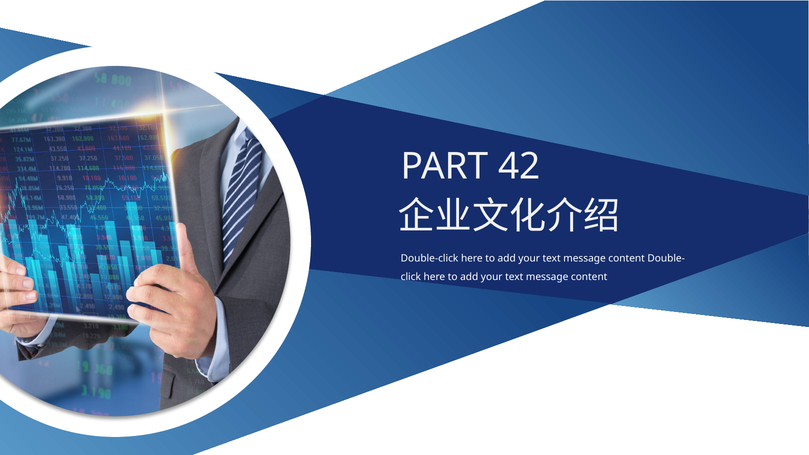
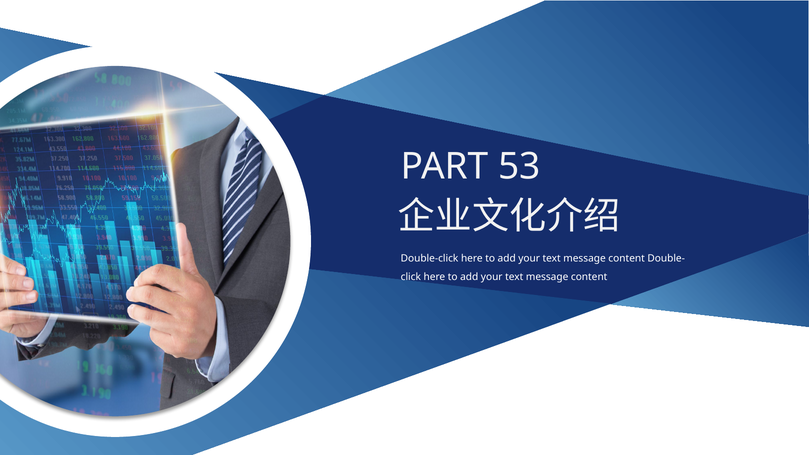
42: 42 -> 53 (519, 167)
